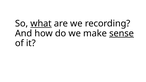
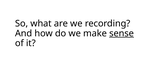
what underline: present -> none (41, 24)
